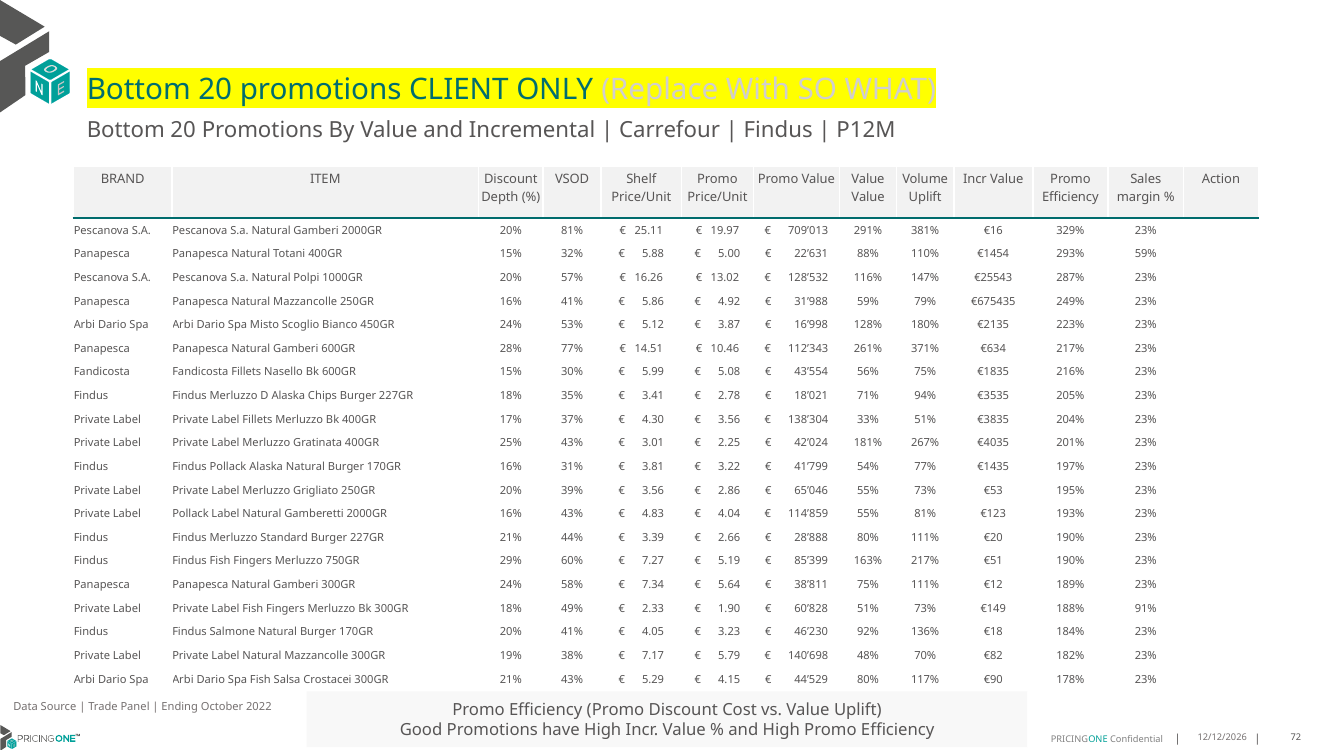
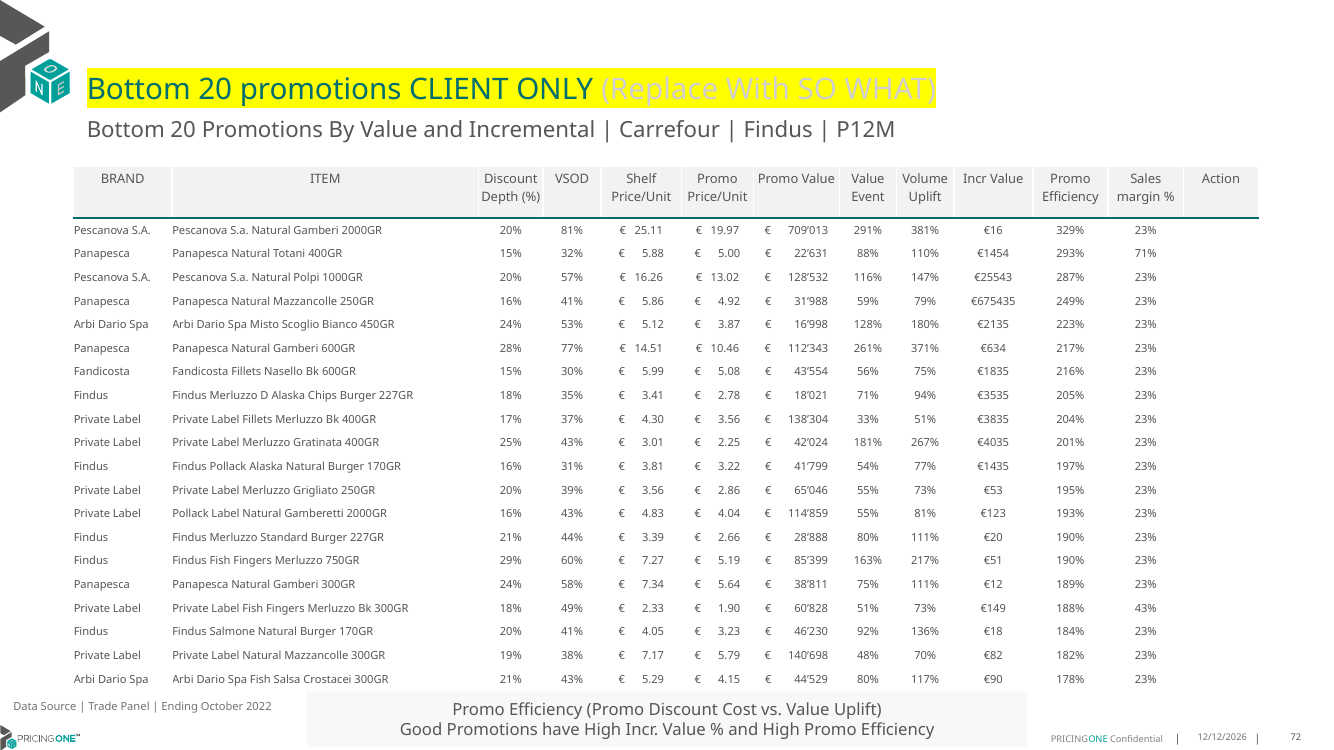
Value: Value -> Event (868, 197)
293% 59%: 59% -> 71% (1146, 254)
188% 91%: 91% -> 43% (1146, 609)
